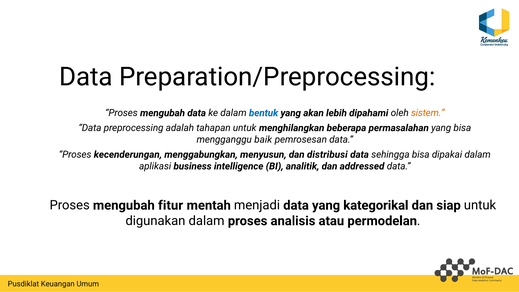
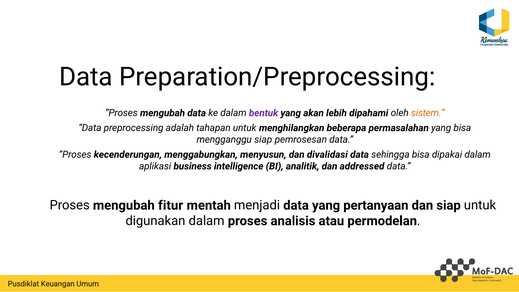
bentuk colour: blue -> purple (264, 113)
mengganggu baik: baik -> siap (263, 140)
distribusi: distribusi -> divalidasi (327, 155)
kategorikal: kategorikal -> pertanyaan (376, 205)
